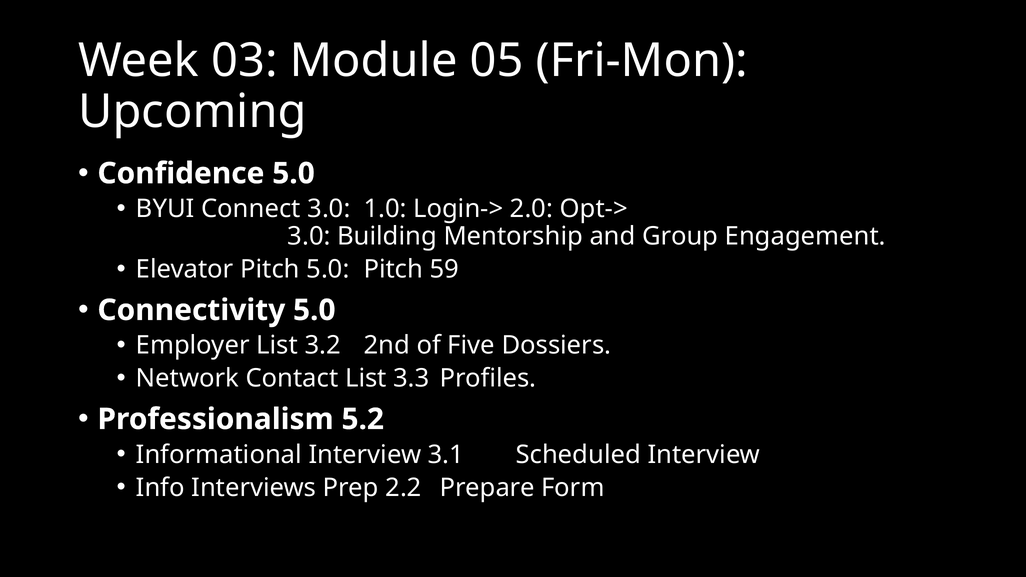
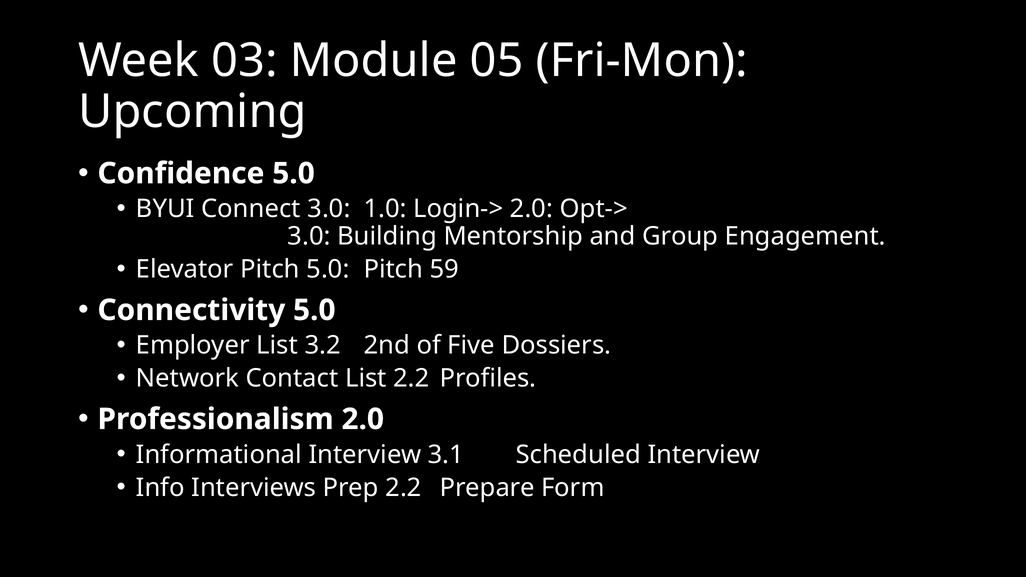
List 3.3: 3.3 -> 2.2 (411, 379)
Professionalism 5.2: 5.2 -> 2.0 (363, 419)
